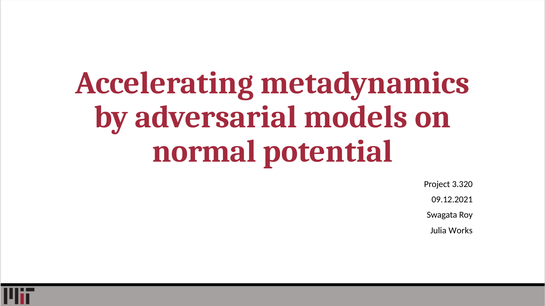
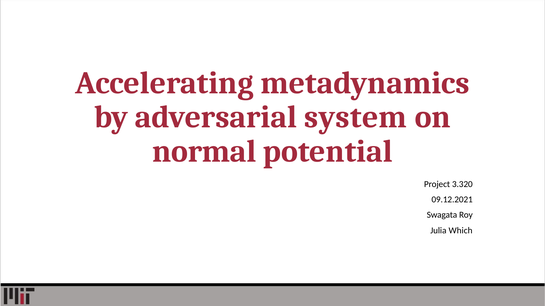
models: models -> system (356, 117)
Works: Works -> Which (461, 231)
